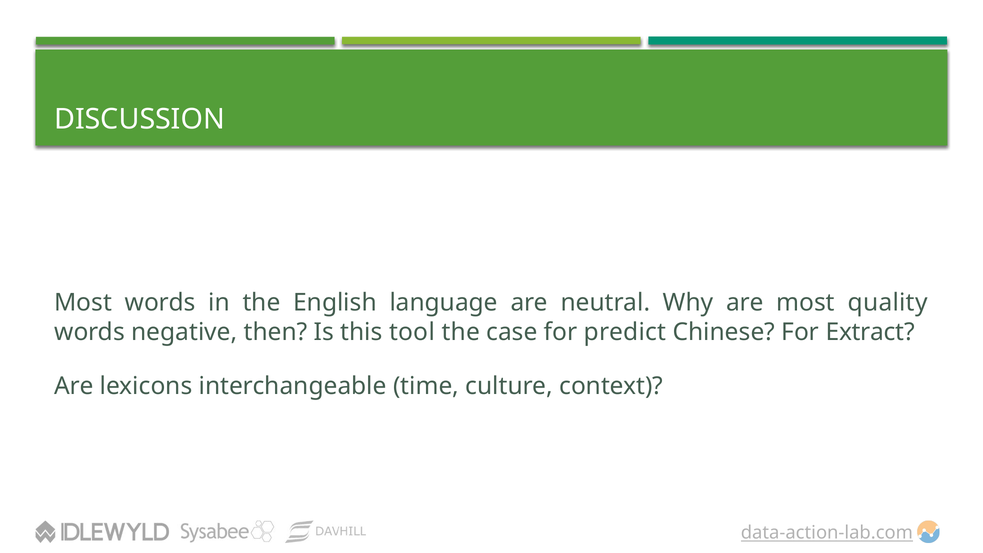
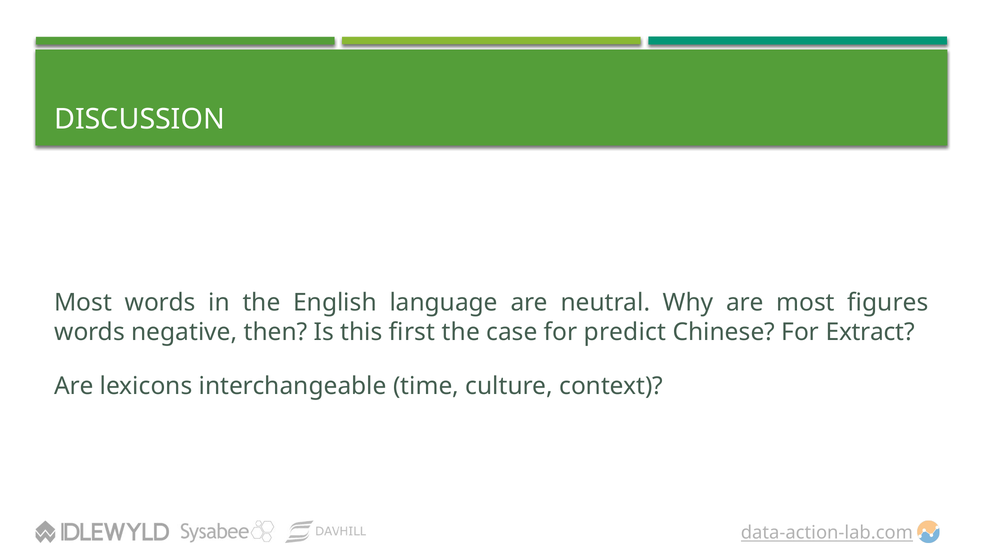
quality: quality -> figures (888, 303)
tool: tool -> first (412, 332)
